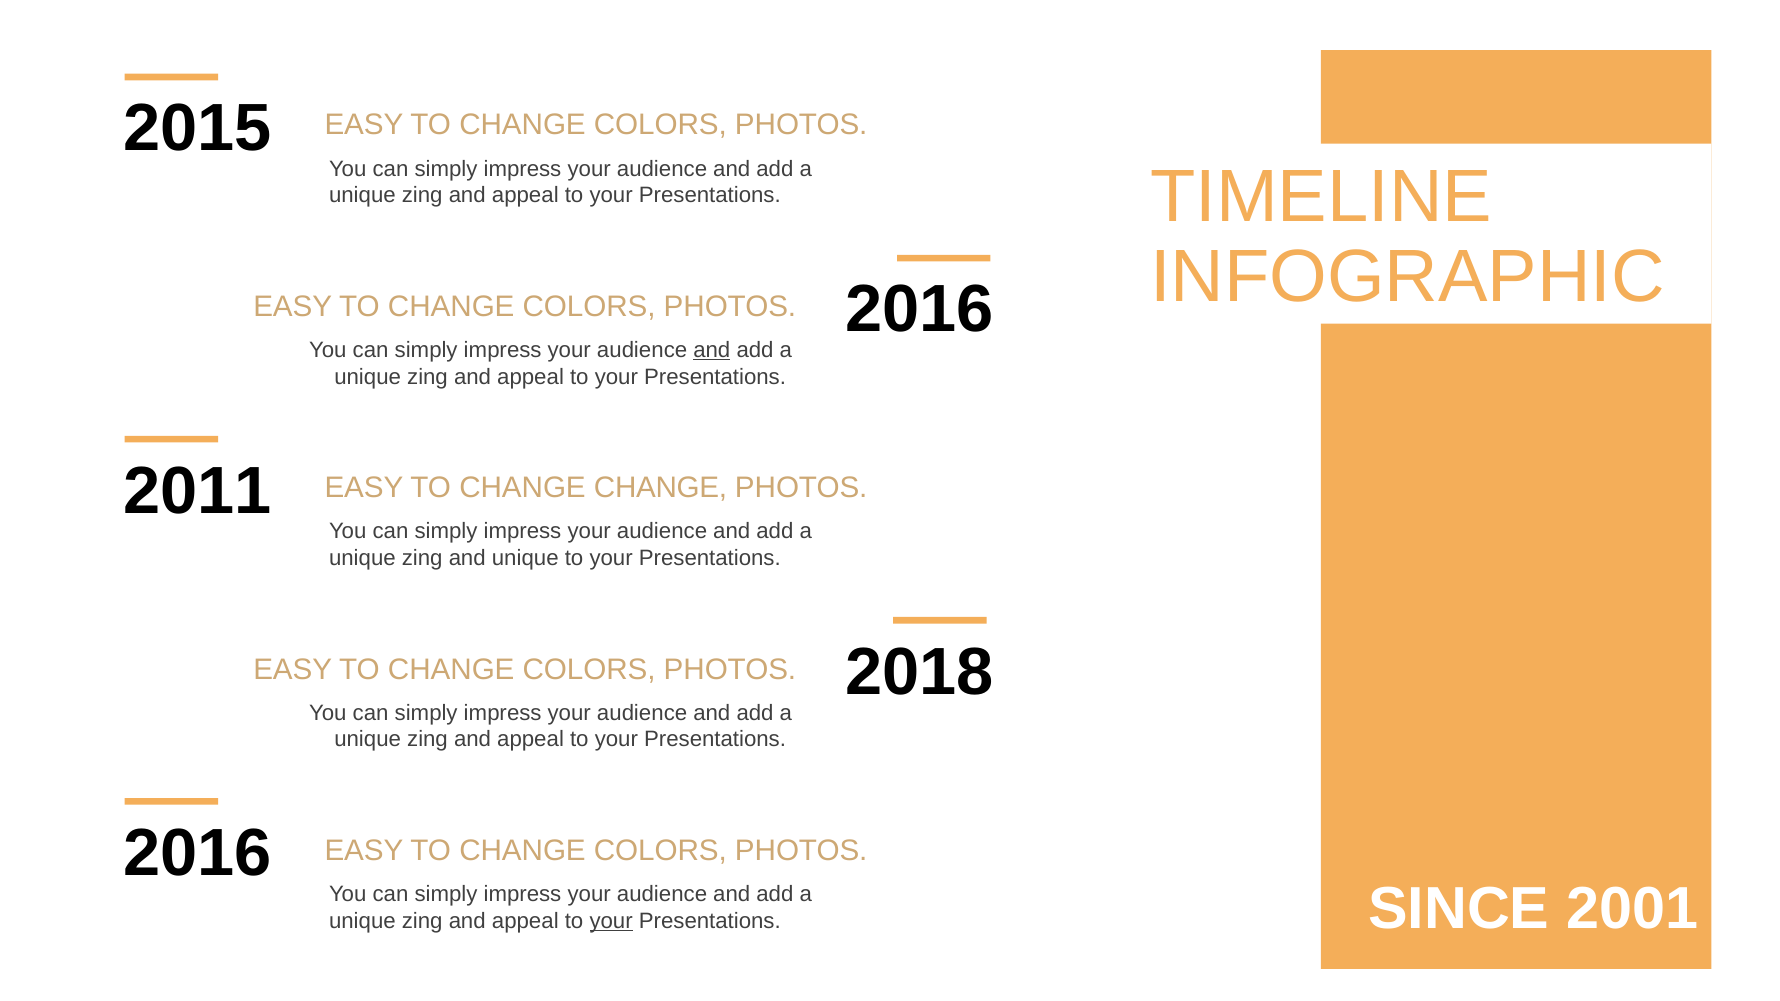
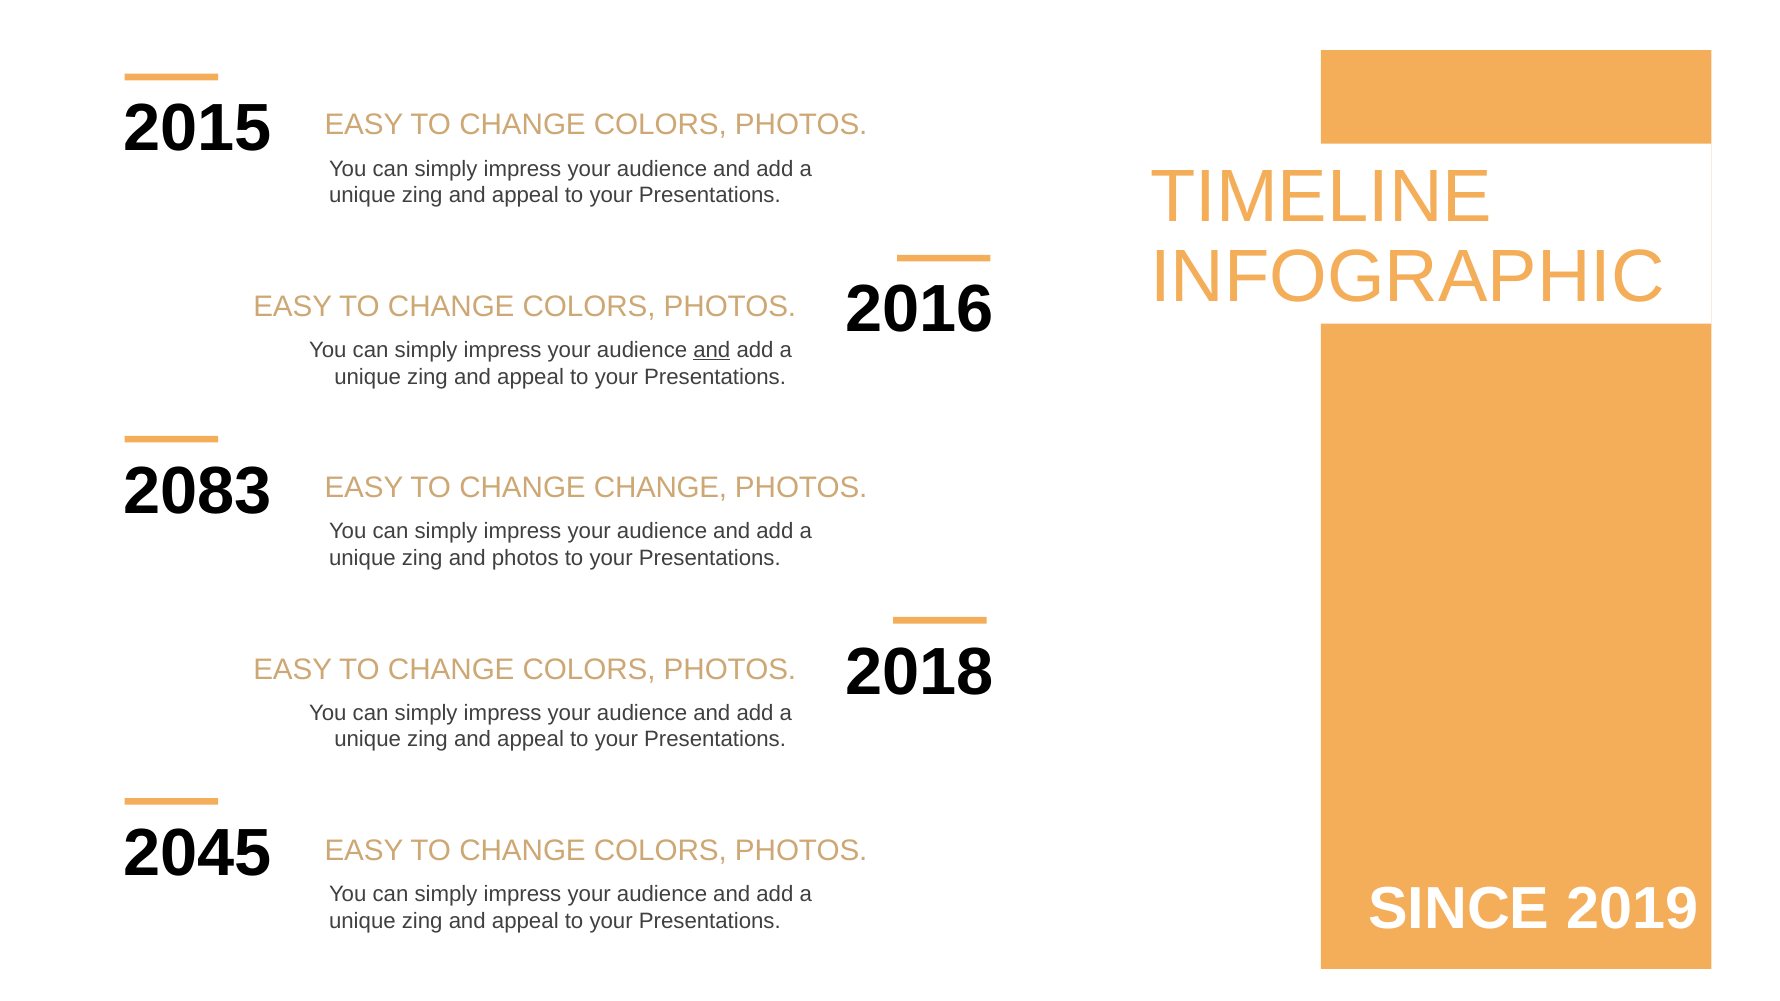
2011: 2011 -> 2083 (198, 491)
and unique: unique -> photos (525, 558)
2016: 2016 -> 2045 (198, 853)
2001: 2001 -> 2019 (1632, 909)
your underline: present -> none (611, 921)
